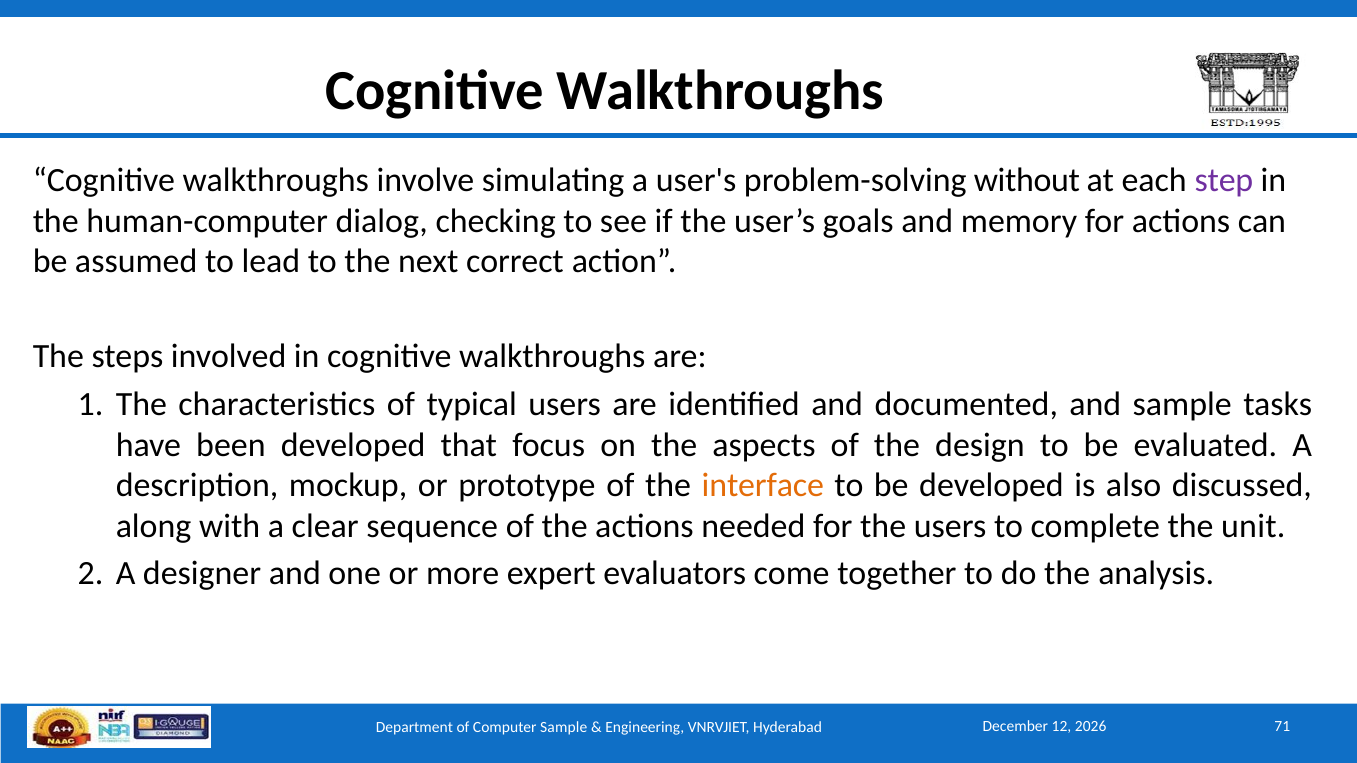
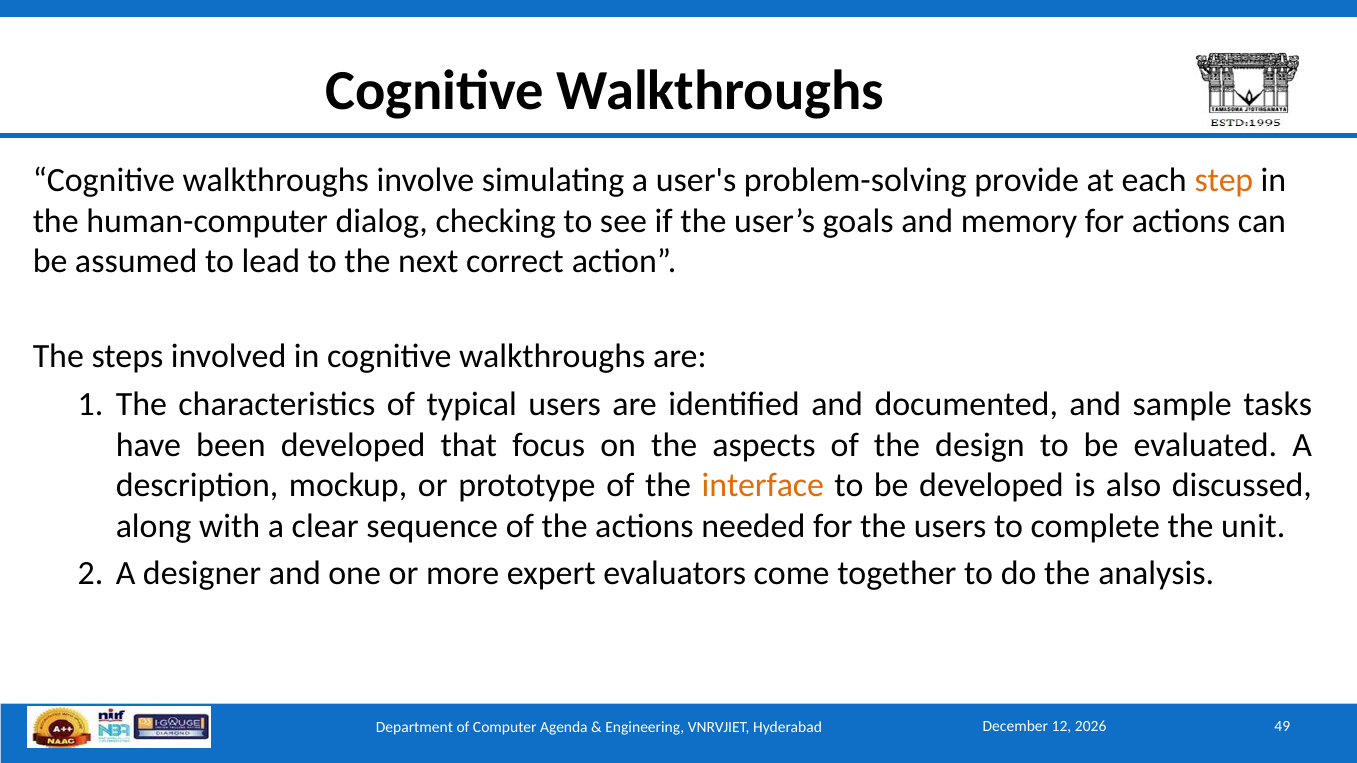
without: without -> provide (1027, 180)
step colour: purple -> orange (1224, 180)
Computer Sample: Sample -> Agenda (564, 728)
71: 71 -> 49 (1282, 727)
